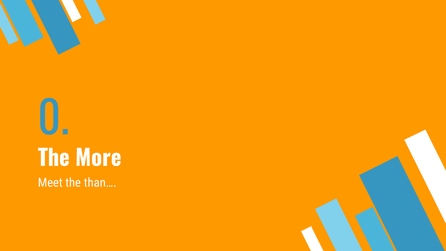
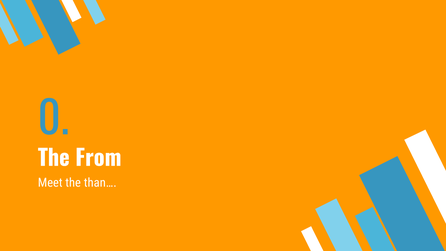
More: More -> From (98, 158)
